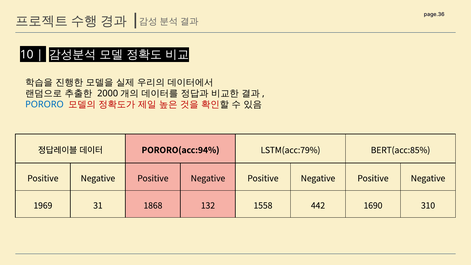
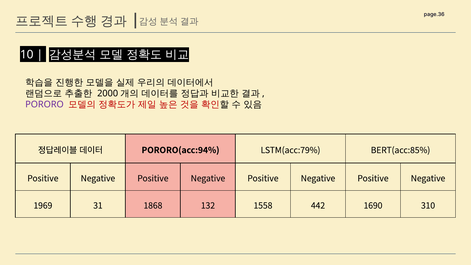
PORORO colour: blue -> purple (44, 105)
